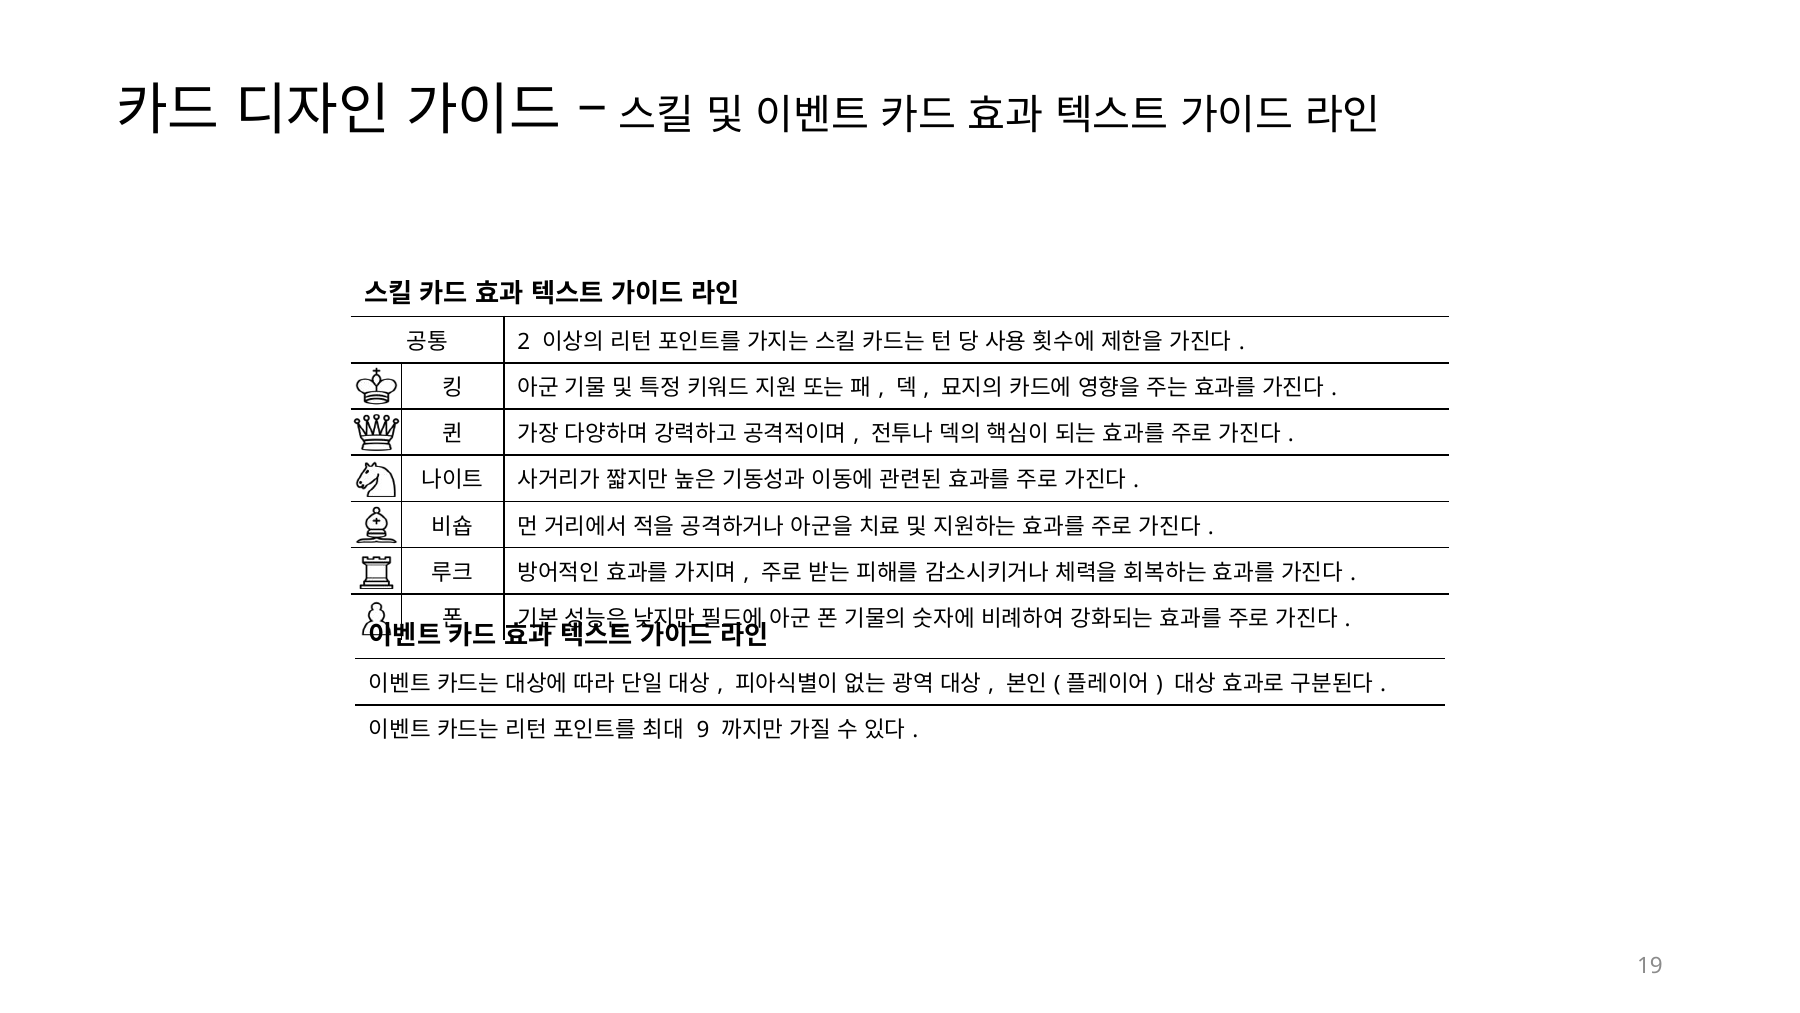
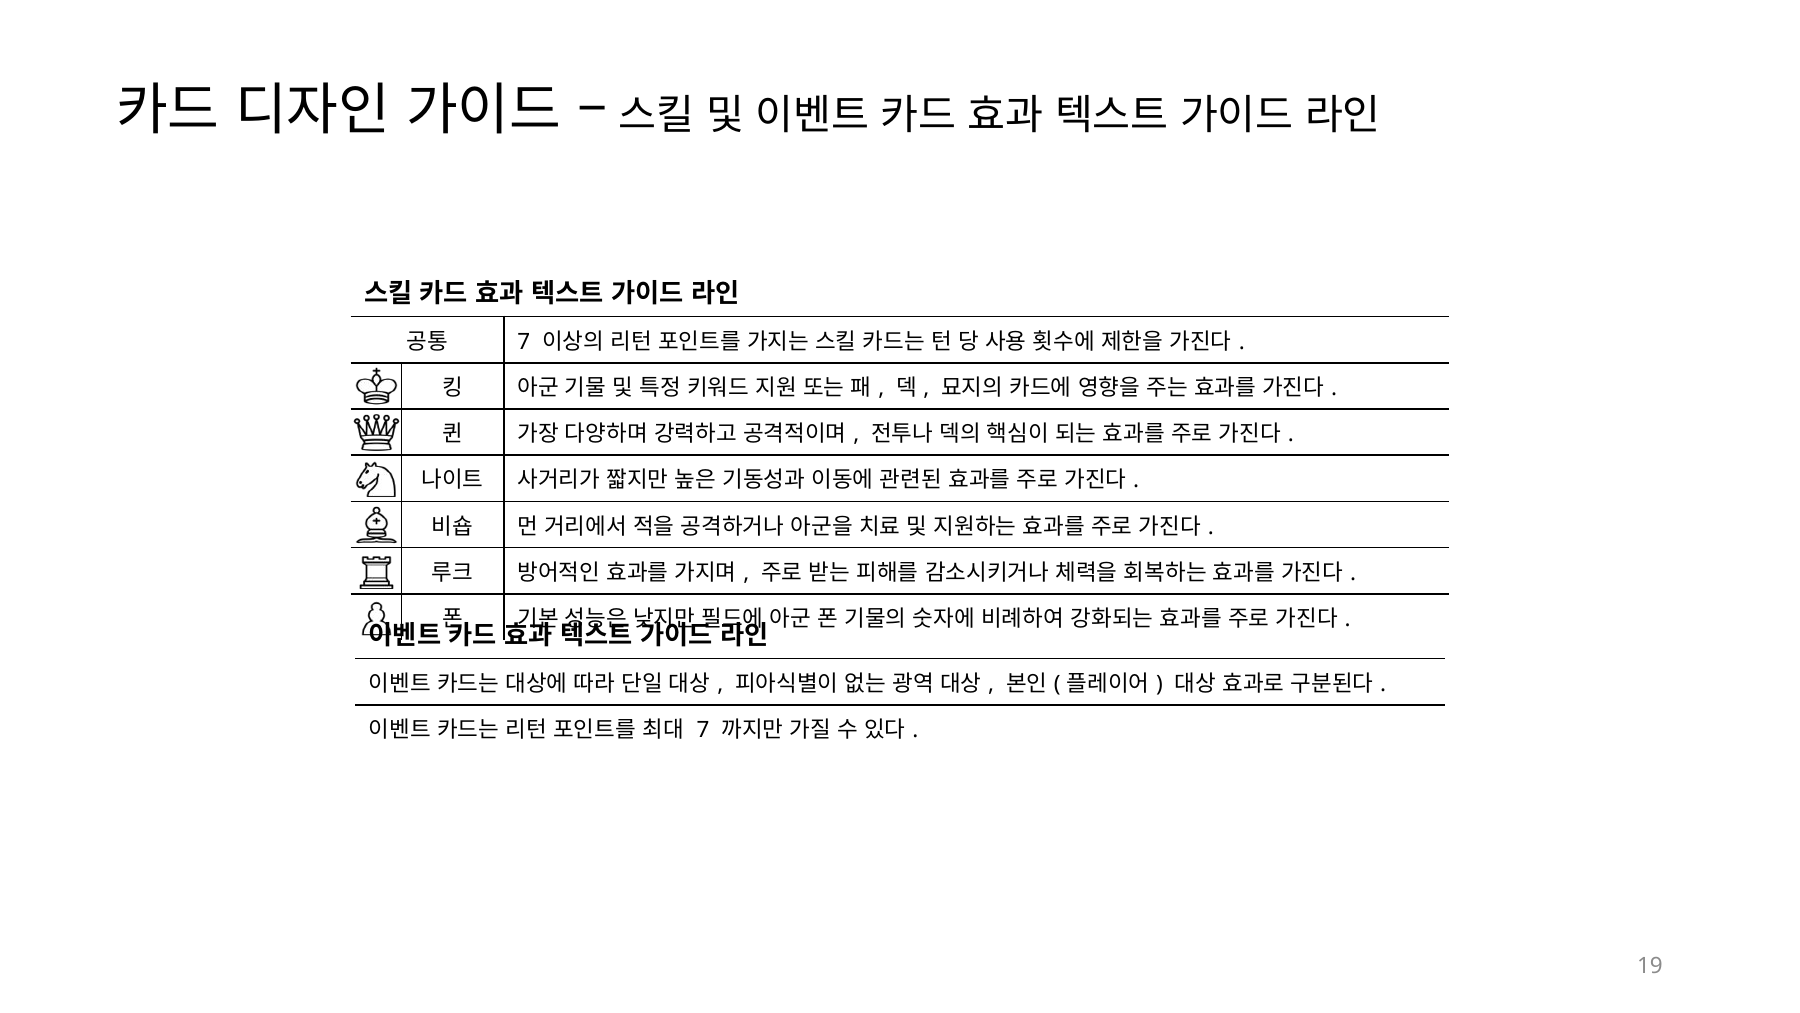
2: 2 -> 7 (524, 342)
9: 9 -> 7 (703, 730)
